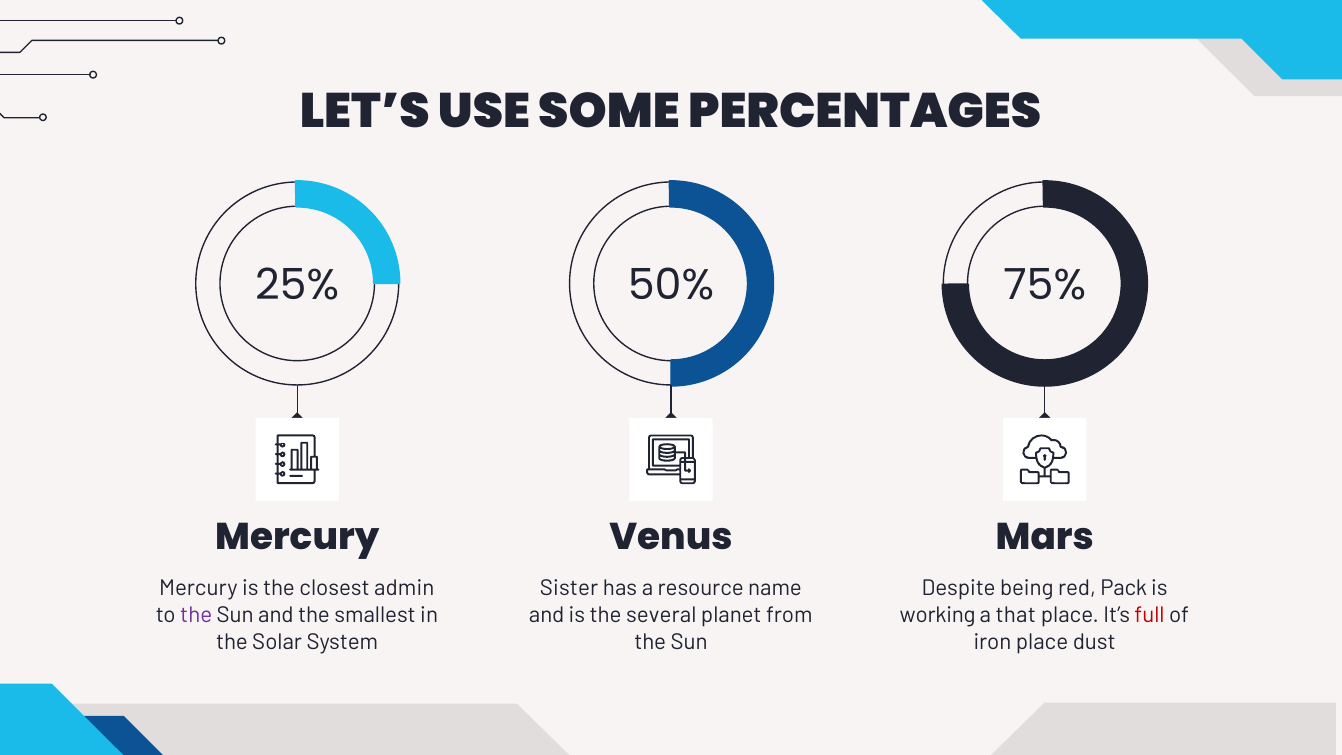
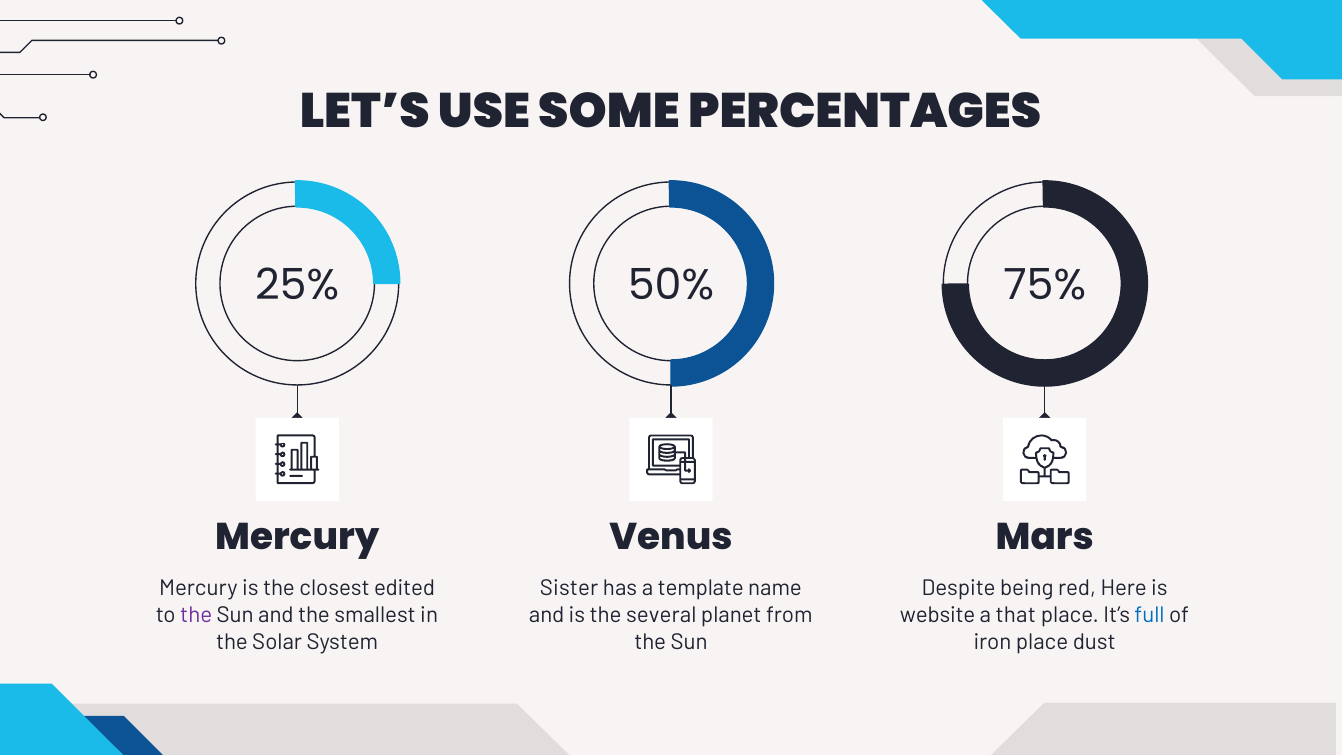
admin: admin -> edited (404, 588)
resource: resource -> template (701, 588)
Pack: Pack -> Here (1124, 588)
working: working -> website (938, 615)
full colour: red -> blue (1150, 615)
